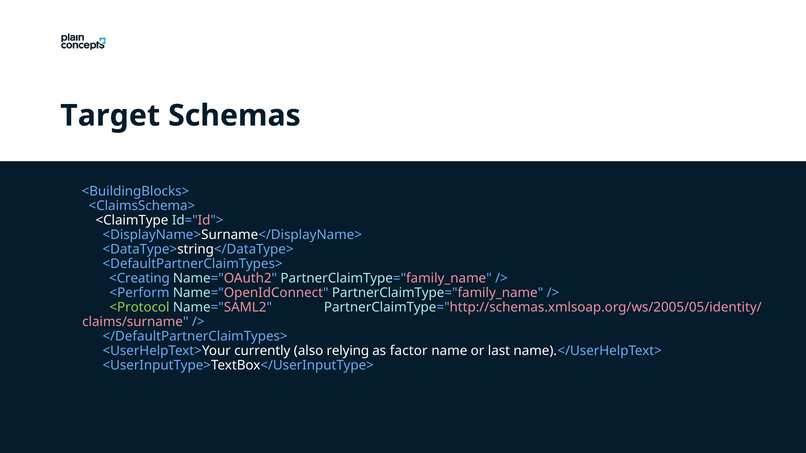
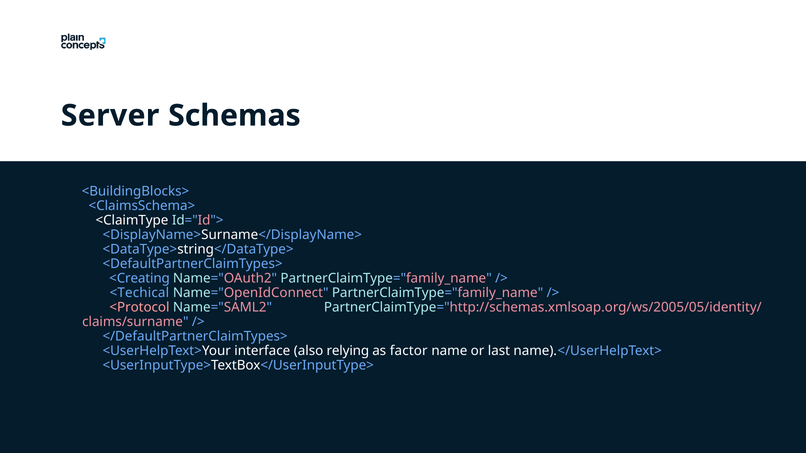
Target: Target -> Server (110, 116)
<Perform: <Perform -> <Techical (139, 293)
<Protocol colour: light green -> pink (139, 307)
currently: currently -> interface (262, 351)
